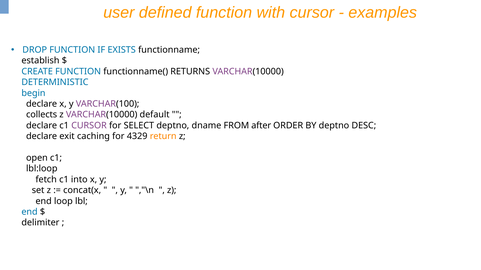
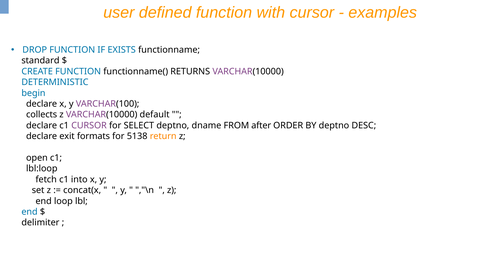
establish: establish -> standard (40, 61)
caching: caching -> formats (93, 137)
4329: 4329 -> 5138 (137, 137)
